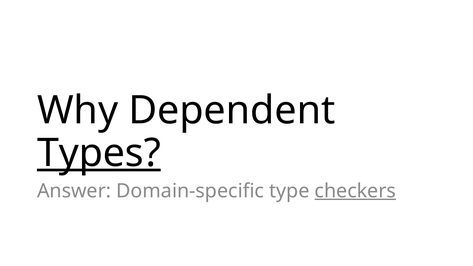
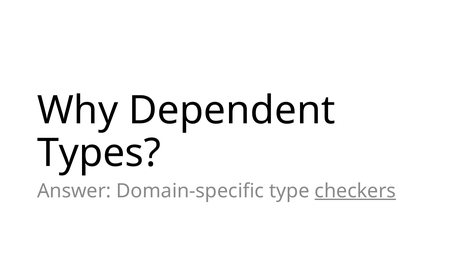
Types underline: present -> none (99, 153)
